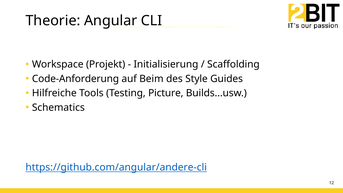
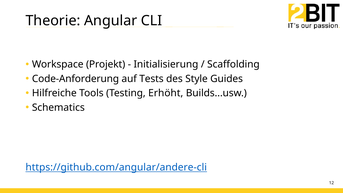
Beim: Beim -> Tests (151, 79)
Picture: Picture -> Erhöht (166, 93)
